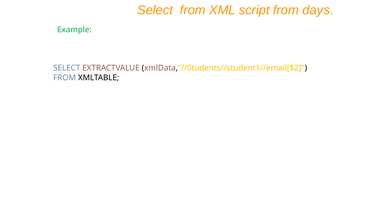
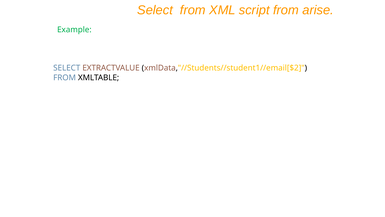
days: days -> arise (318, 10)
